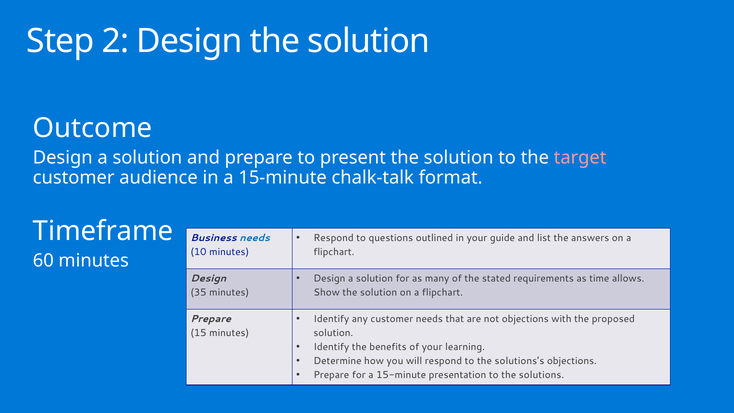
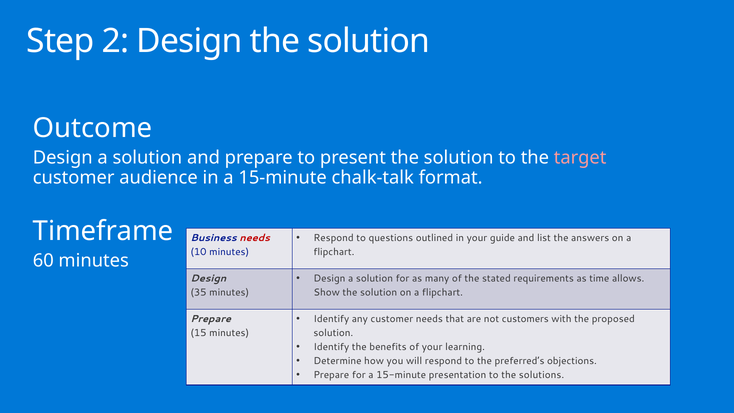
needs colour: blue -> red (255, 238)
not objections: objections -> customers (525, 319)
solutions’s: solutions’s -> preferred’s (520, 361)
